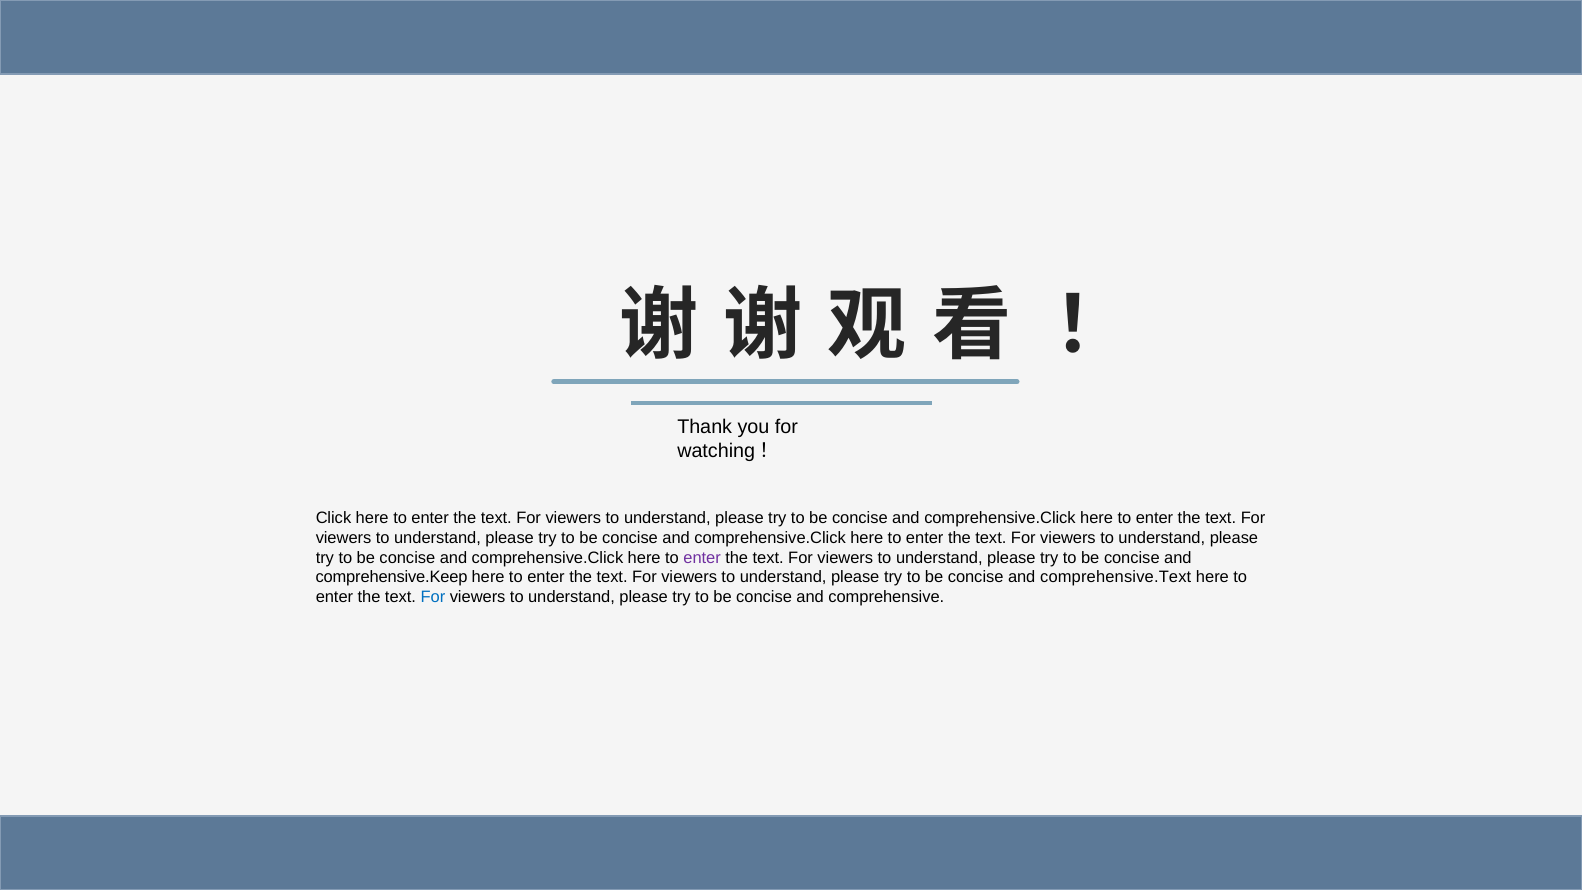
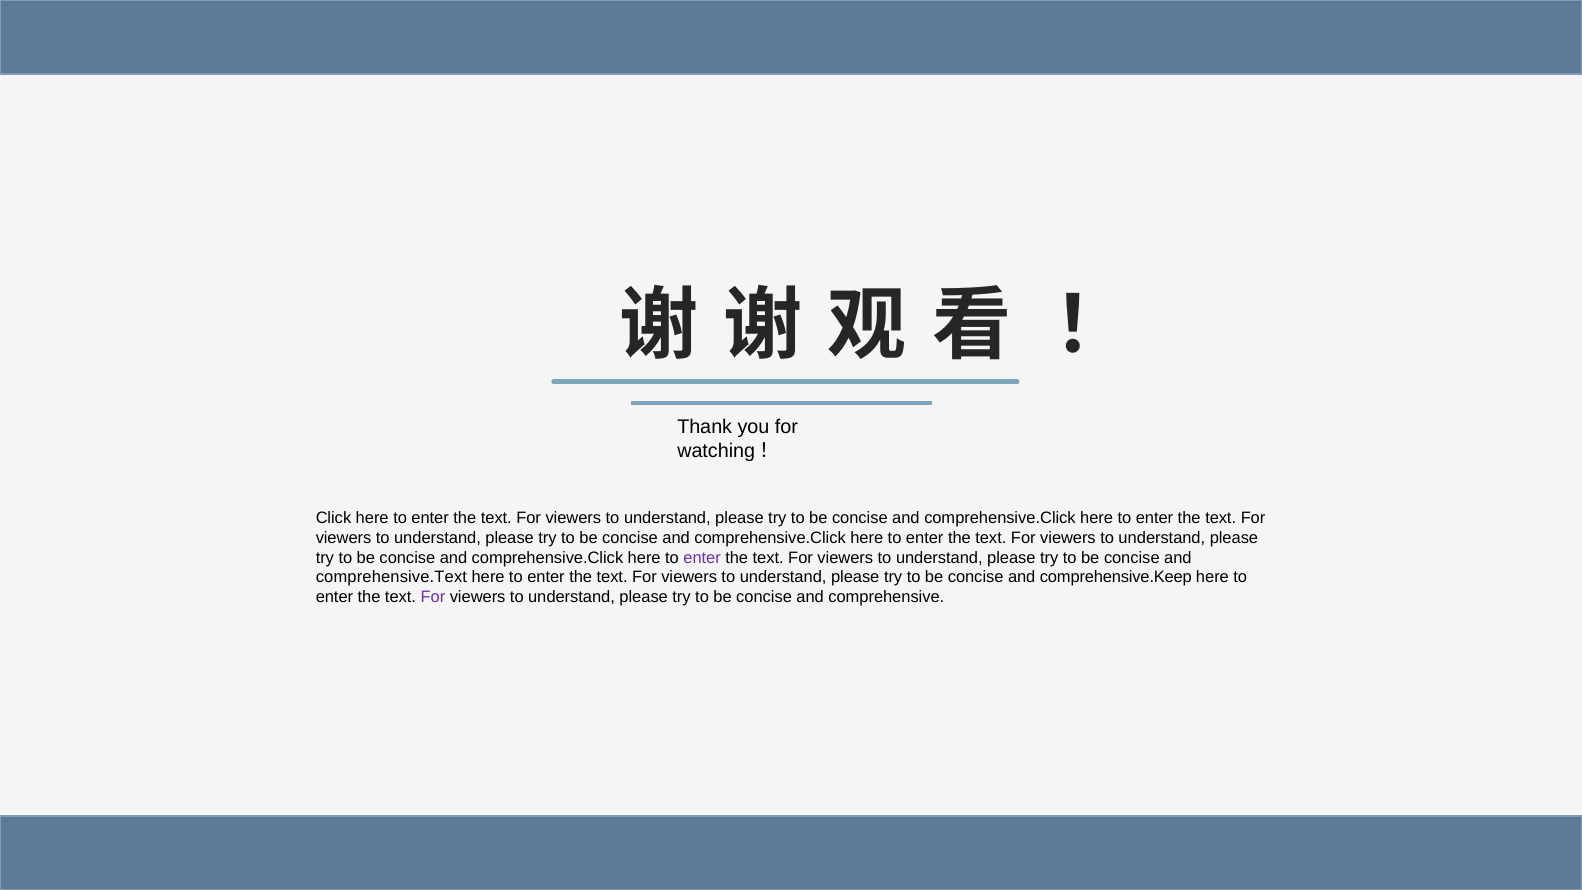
comprehensive.Keep: comprehensive.Keep -> comprehensive.Text (391, 577)
comprehensive.Text: comprehensive.Text -> comprehensive.Keep (1116, 577)
For colour: blue -> purple (433, 597)
